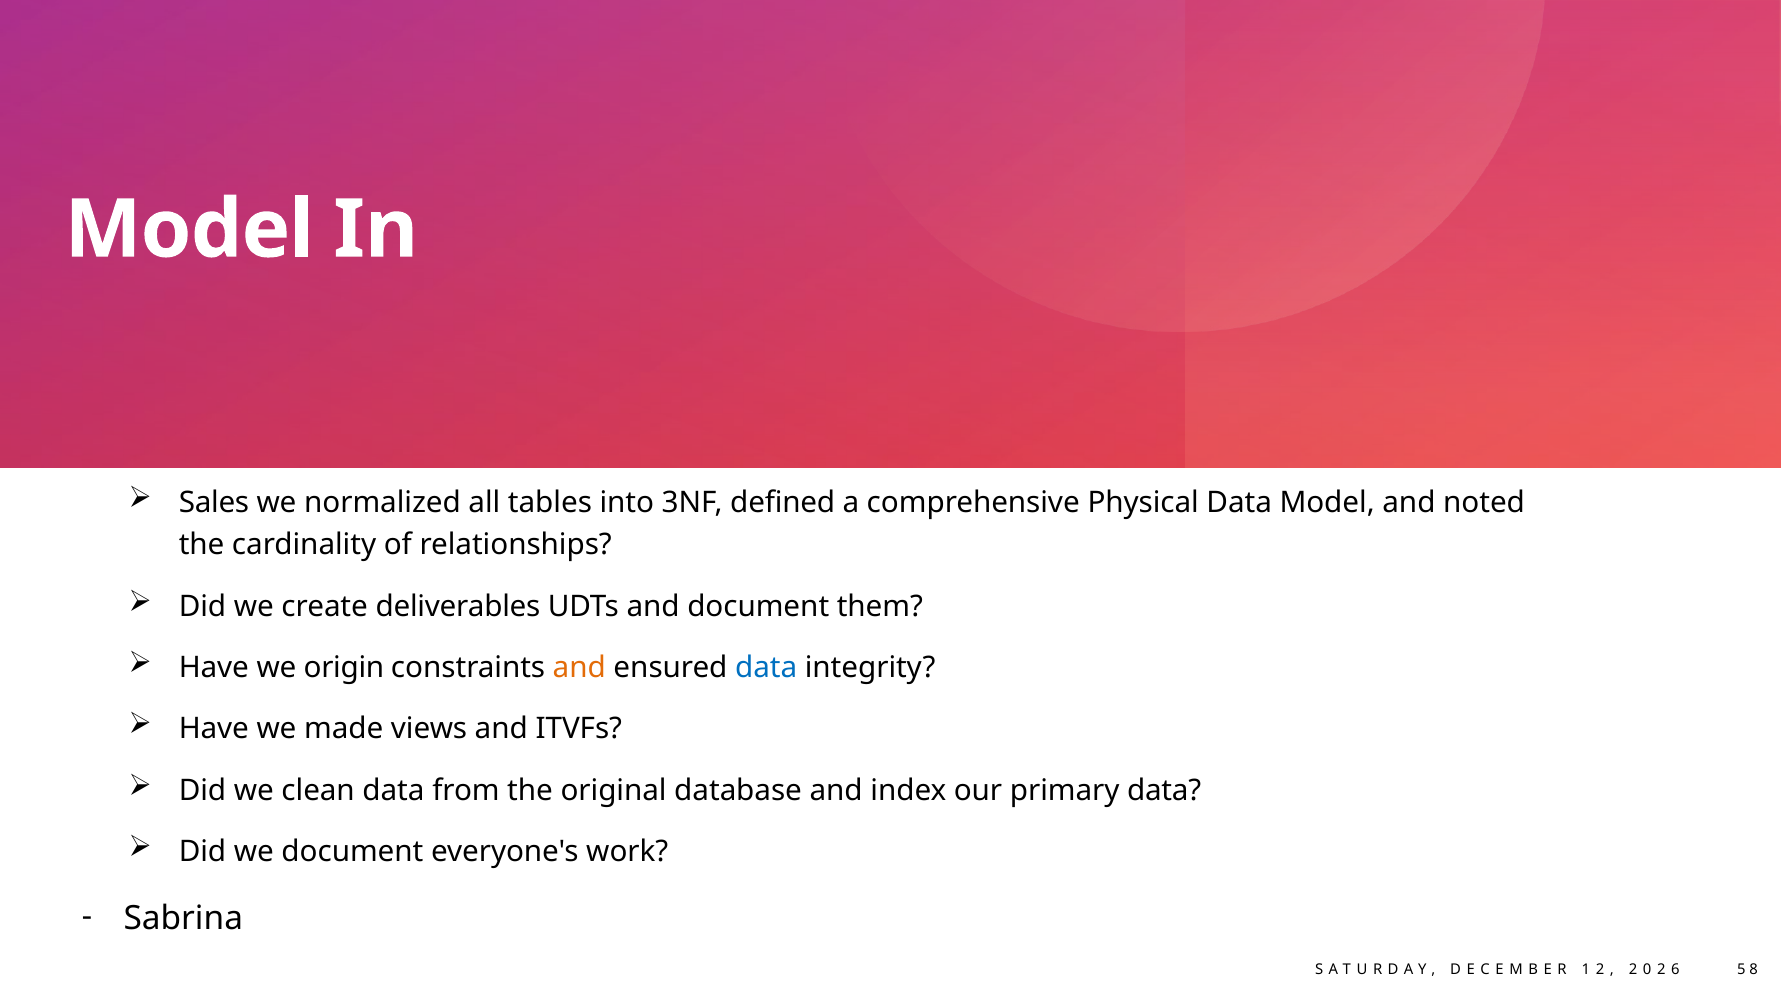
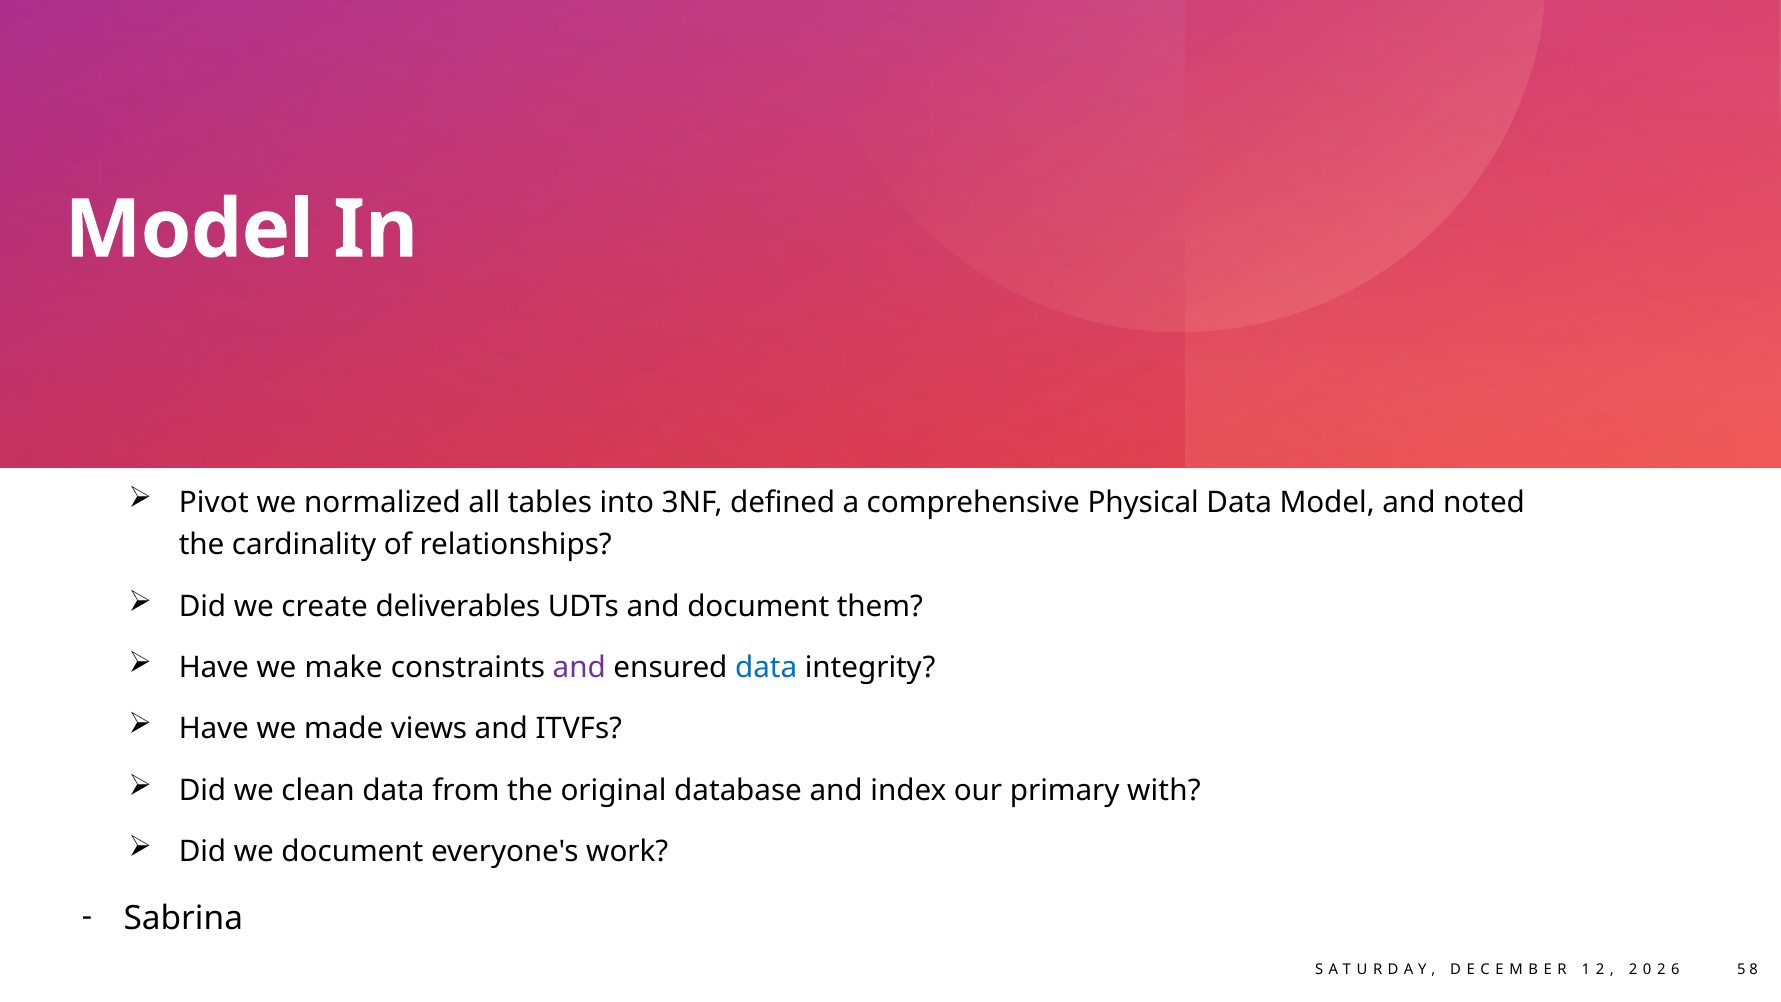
Sales: Sales -> Pivot (214, 502)
origin: origin -> make (344, 668)
and colour: orange -> purple (579, 668)
primary data: data -> with (1164, 790)
